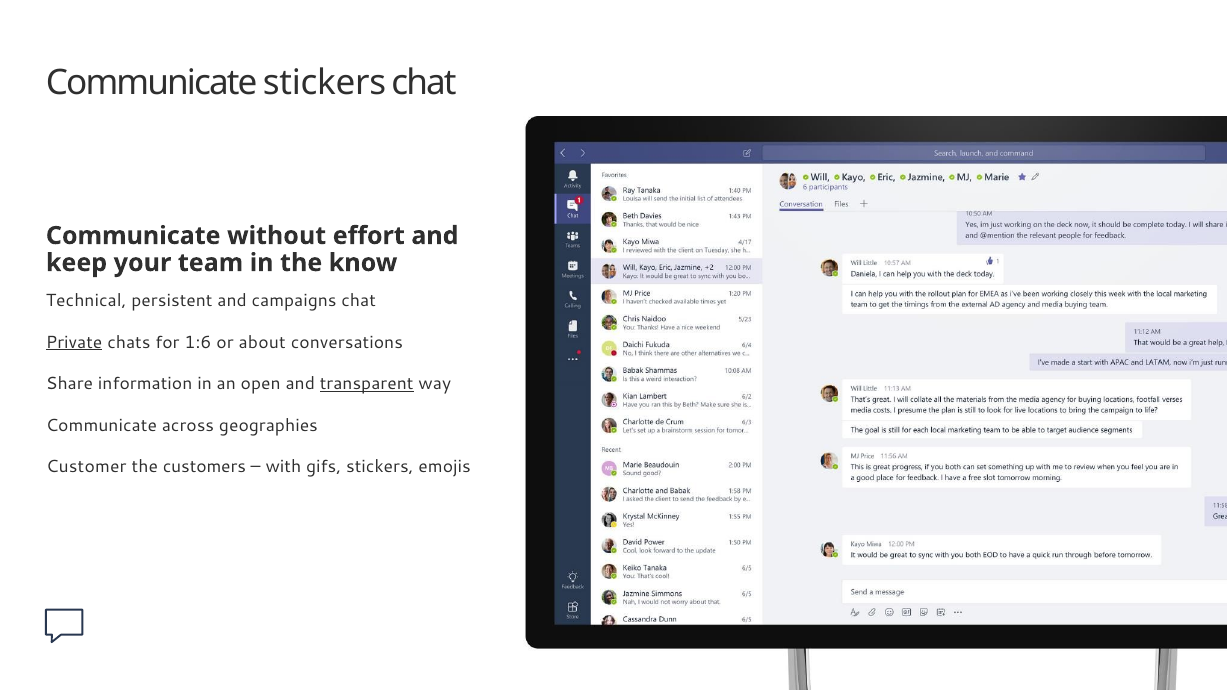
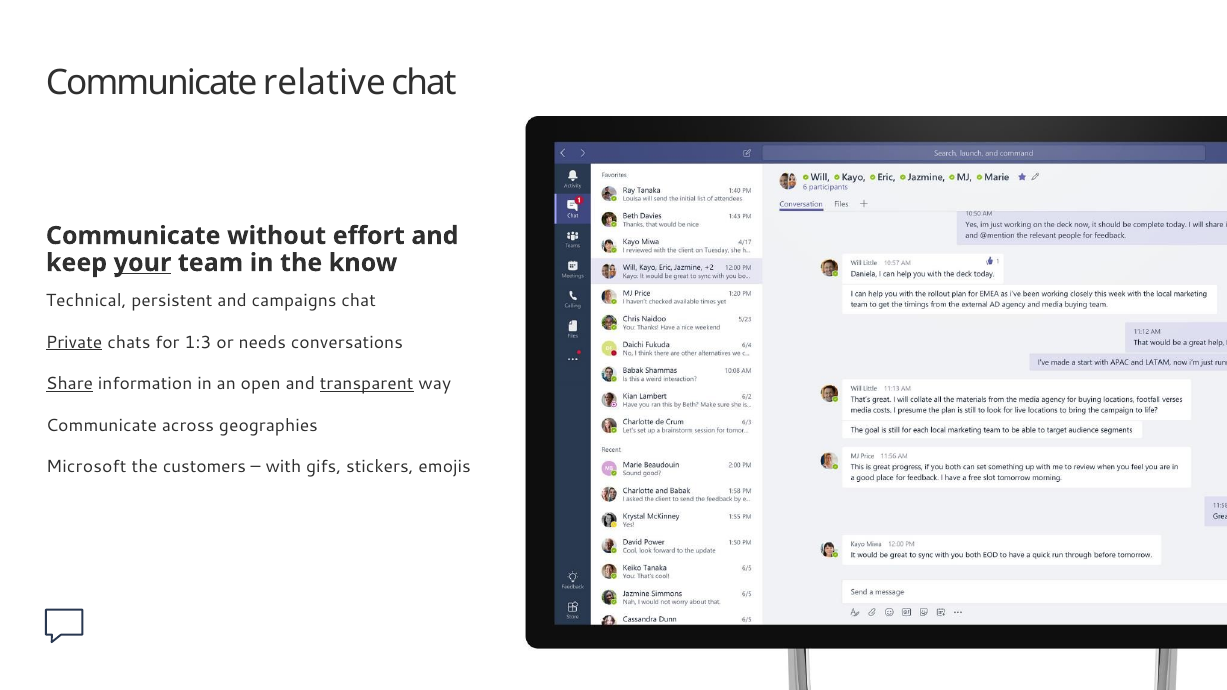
Communicate stickers: stickers -> relative (324, 83)
your underline: none -> present (142, 263)
1:6: 1:6 -> 1:3 (198, 342)
about: about -> needs (262, 342)
Share underline: none -> present (69, 384)
Customer: Customer -> Microsoft (86, 467)
